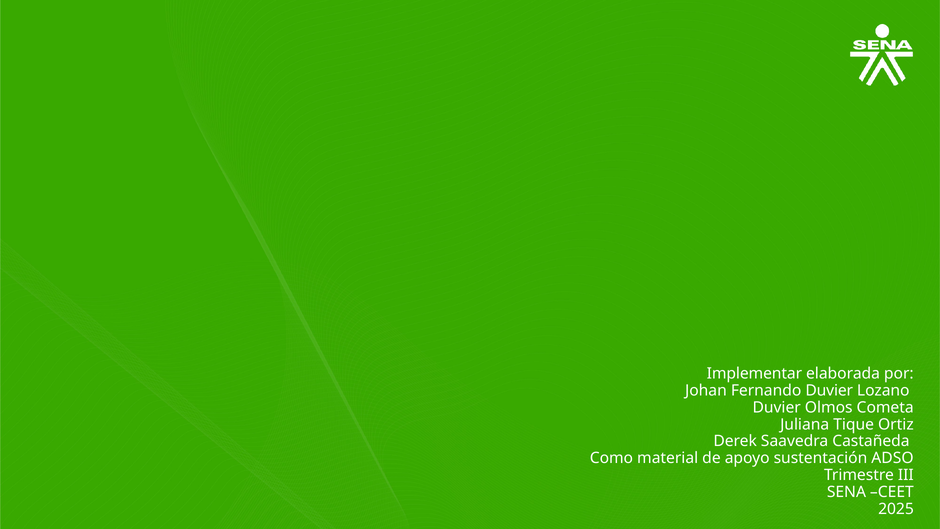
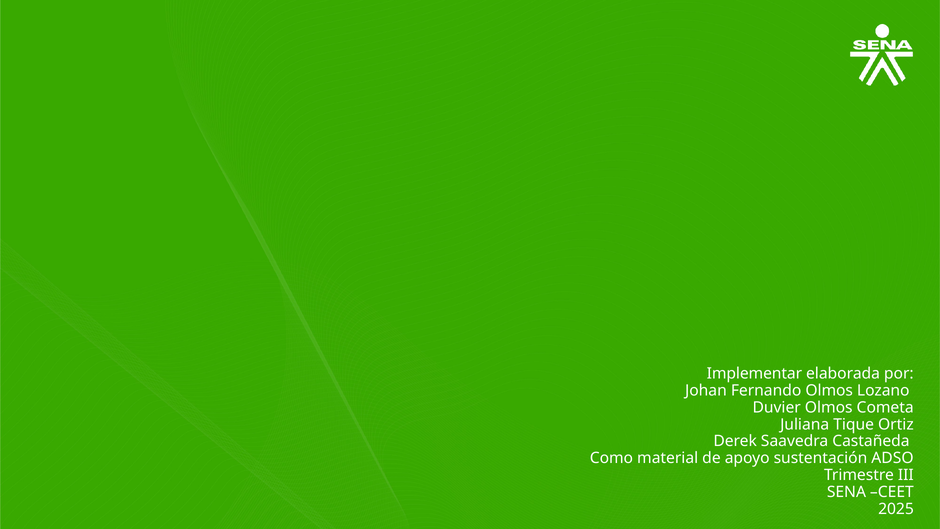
Fernando Duvier: Duvier -> Olmos (829, 390)
